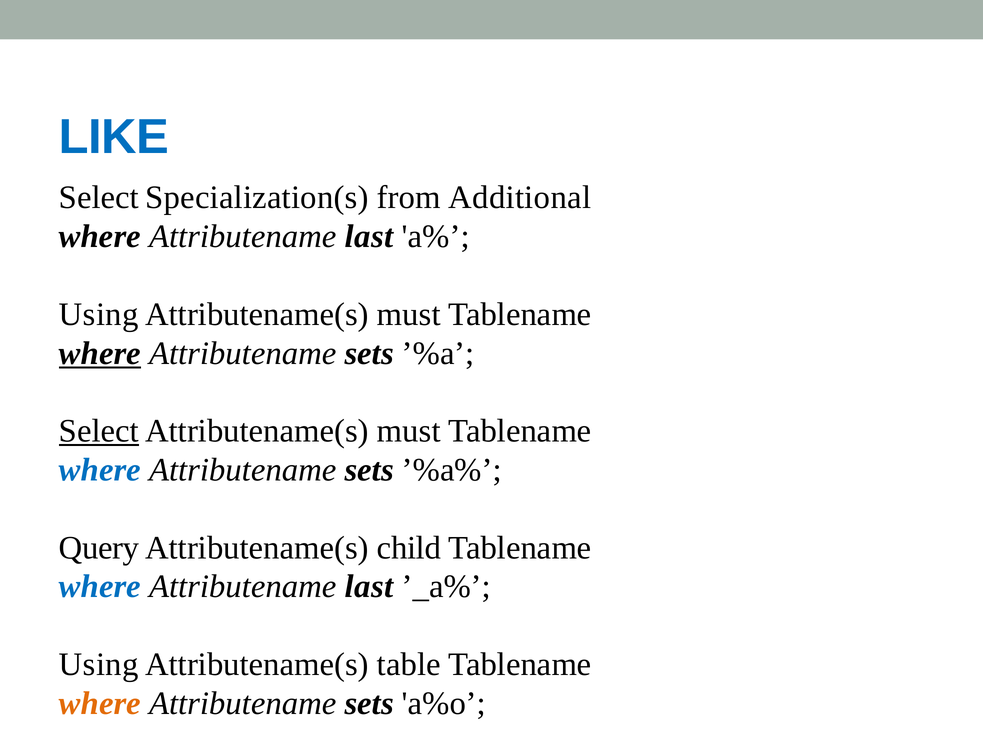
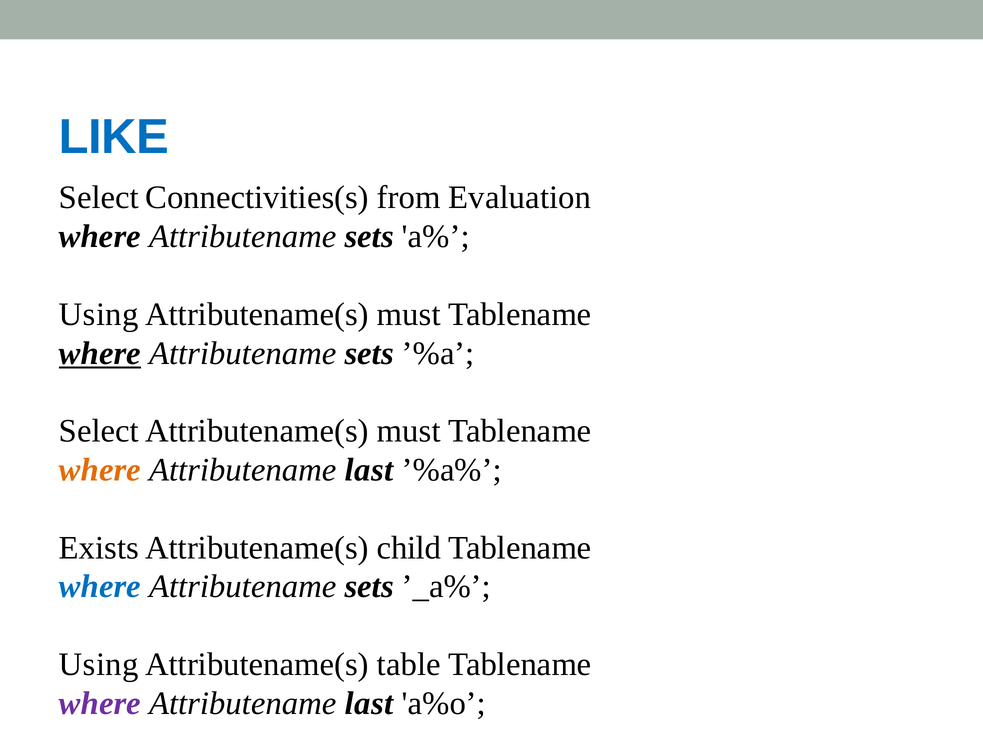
Specialization(s: Specialization(s -> Connectivities(s (257, 198)
Additional: Additional -> Evaluation (520, 198)
last: last -> sets (369, 237)
Select underline: present -> none (99, 431)
where colour: blue -> orange (100, 470)
sets: sets -> last (369, 470)
Query: Query -> Exists (99, 548)
last: last -> sets (369, 587)
where colour: orange -> purple (100, 704)
sets: sets -> last (369, 704)
